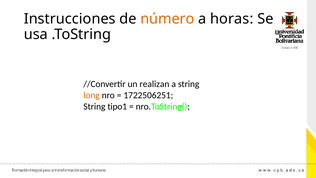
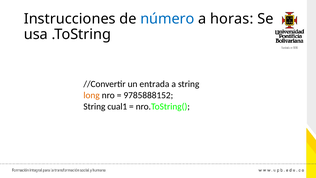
número colour: orange -> blue (167, 19)
realizan: realizan -> entrada (154, 84)
1722506251: 1722506251 -> 9785888152 (148, 95)
tipo1: tipo1 -> cual1 (117, 106)
